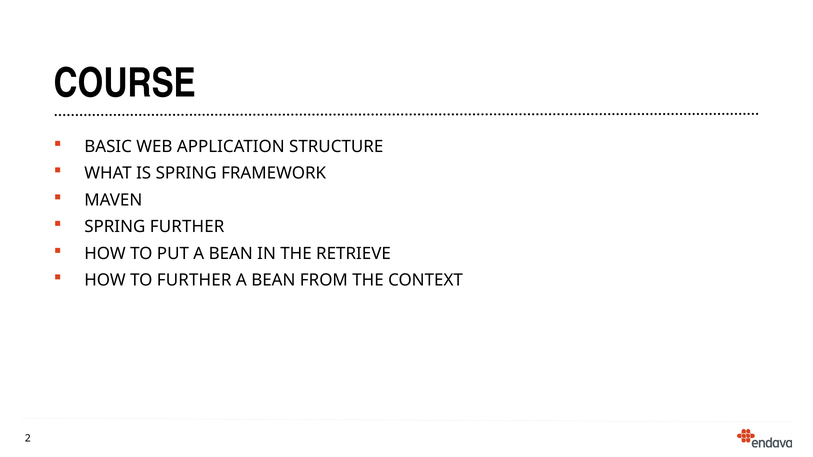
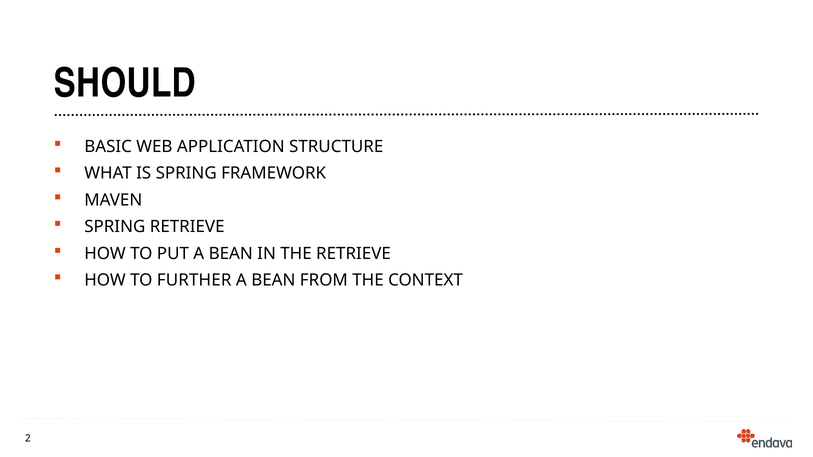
COURSE: COURSE -> SHOULD (125, 83)
SPRING FURTHER: FURTHER -> RETRIEVE (187, 227)
